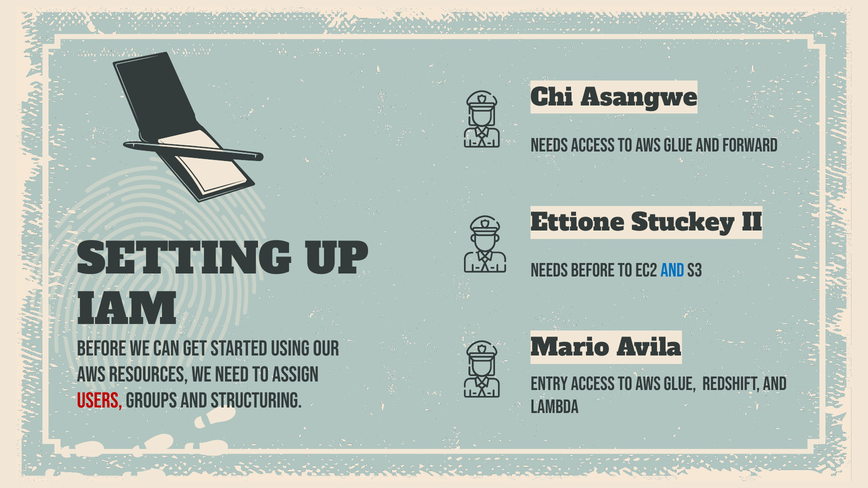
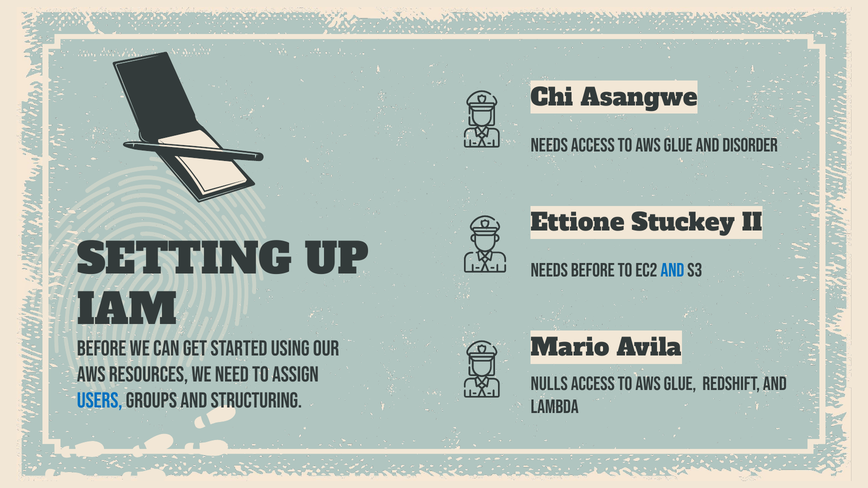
FORWARD: FORWARD -> DISORDER (750, 146)
ENTRY: ENTRY -> NULLS (549, 384)
USERS colour: red -> blue (100, 401)
